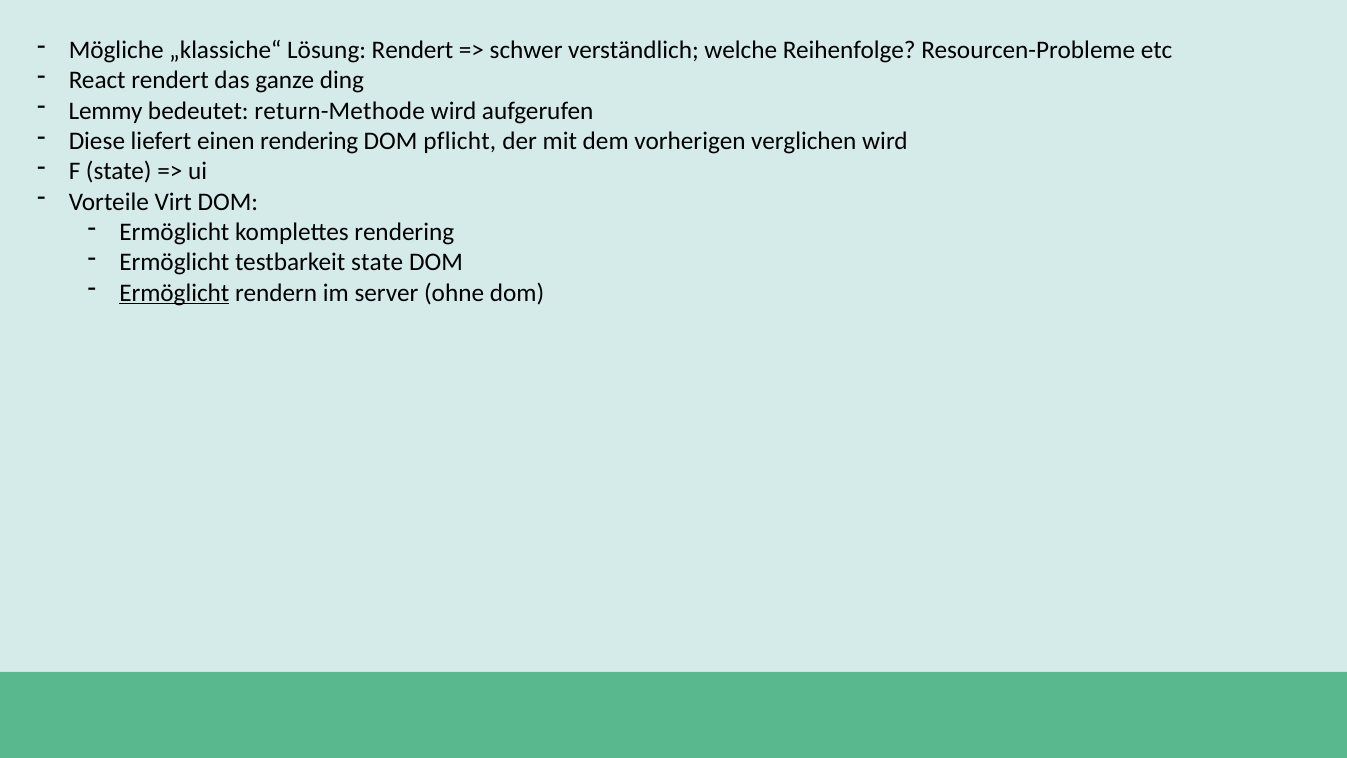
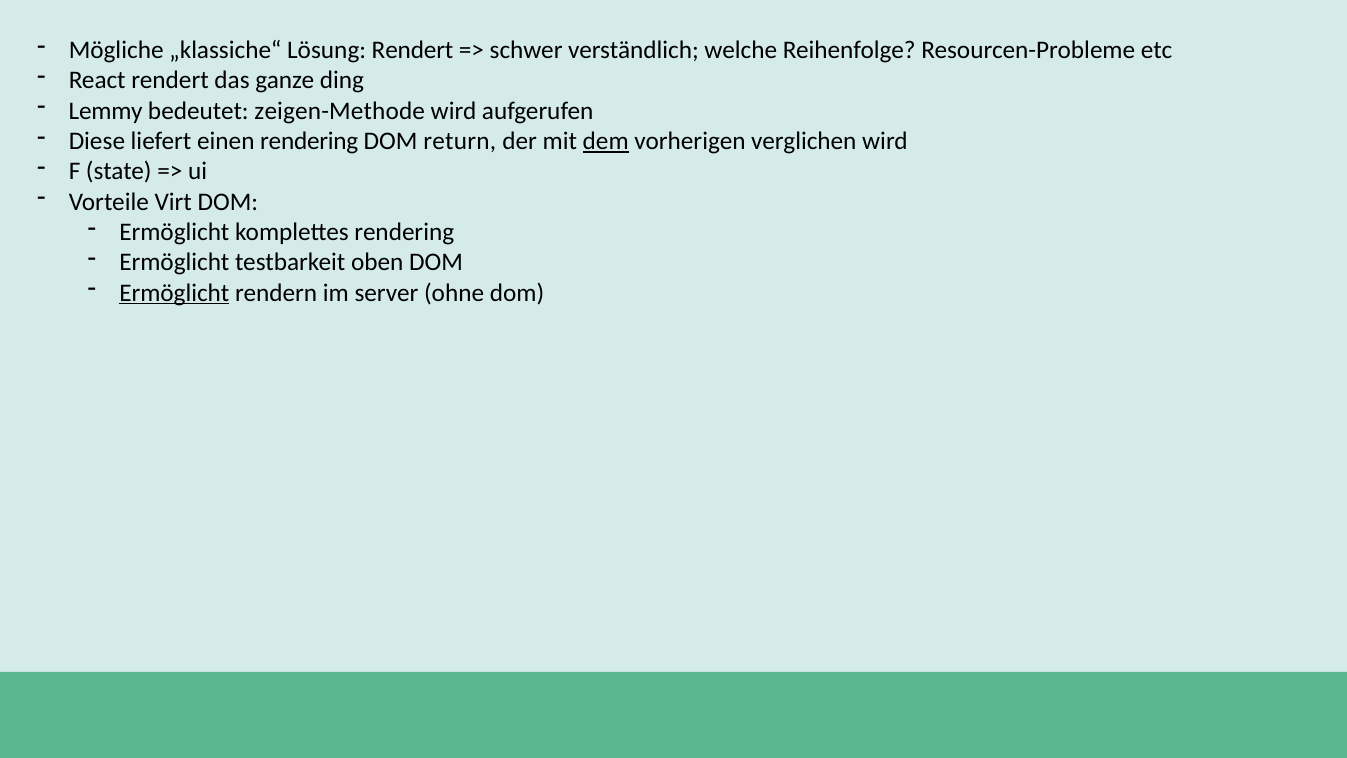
return-Methode: return-Methode -> zeigen-Methode (340, 111)
pflicht: pflicht -> return (460, 141)
dem underline: none -> present (606, 141)
testbarkeit state: state -> oben (377, 262)
